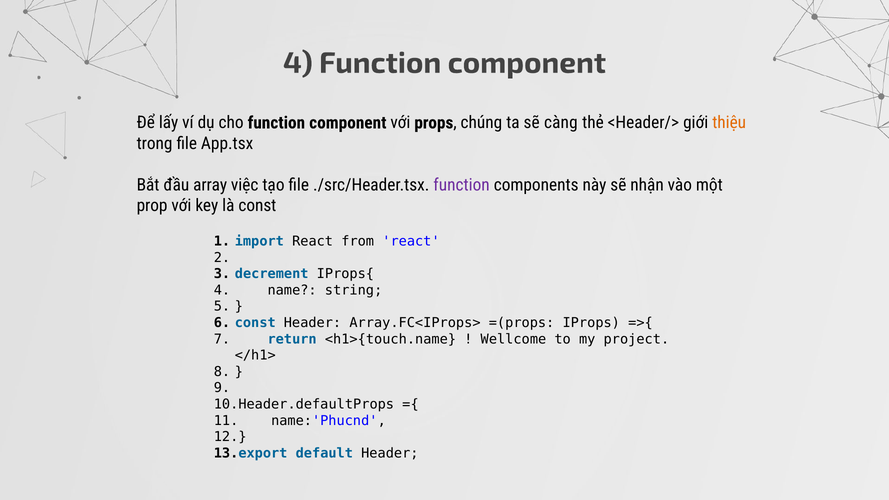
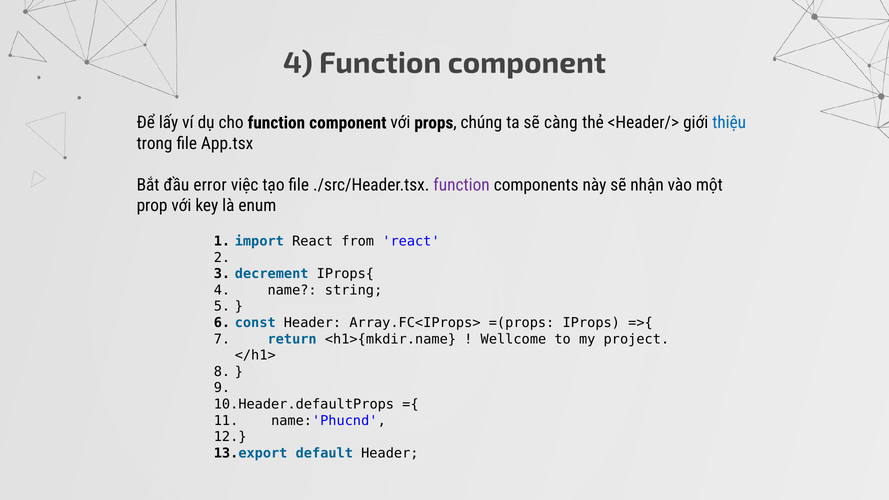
thiệu colour: orange -> blue (729, 123)
array: array -> error (210, 185)
là const: const -> enum (257, 206)
<h1>{touch.name: <h1>{touch.name -> <h1>{mkdir.name (390, 339)
